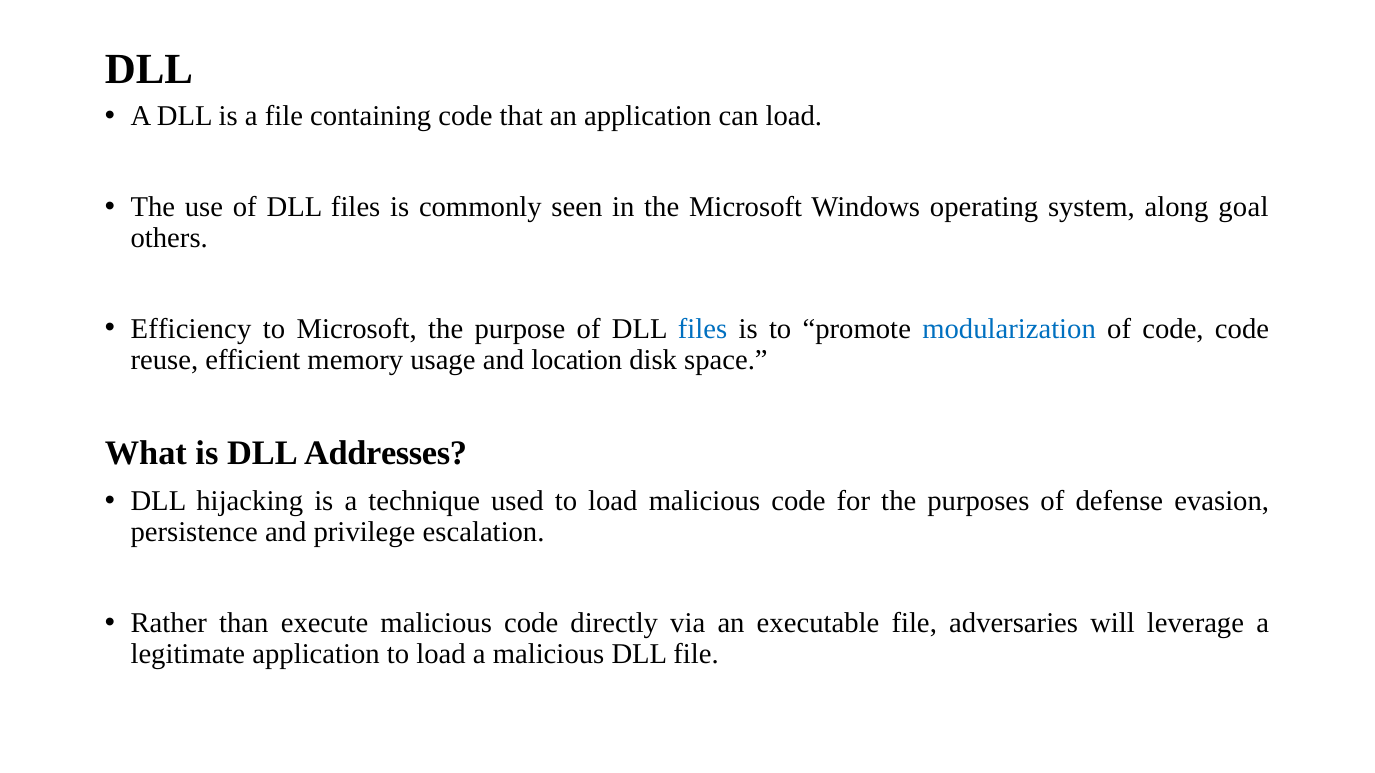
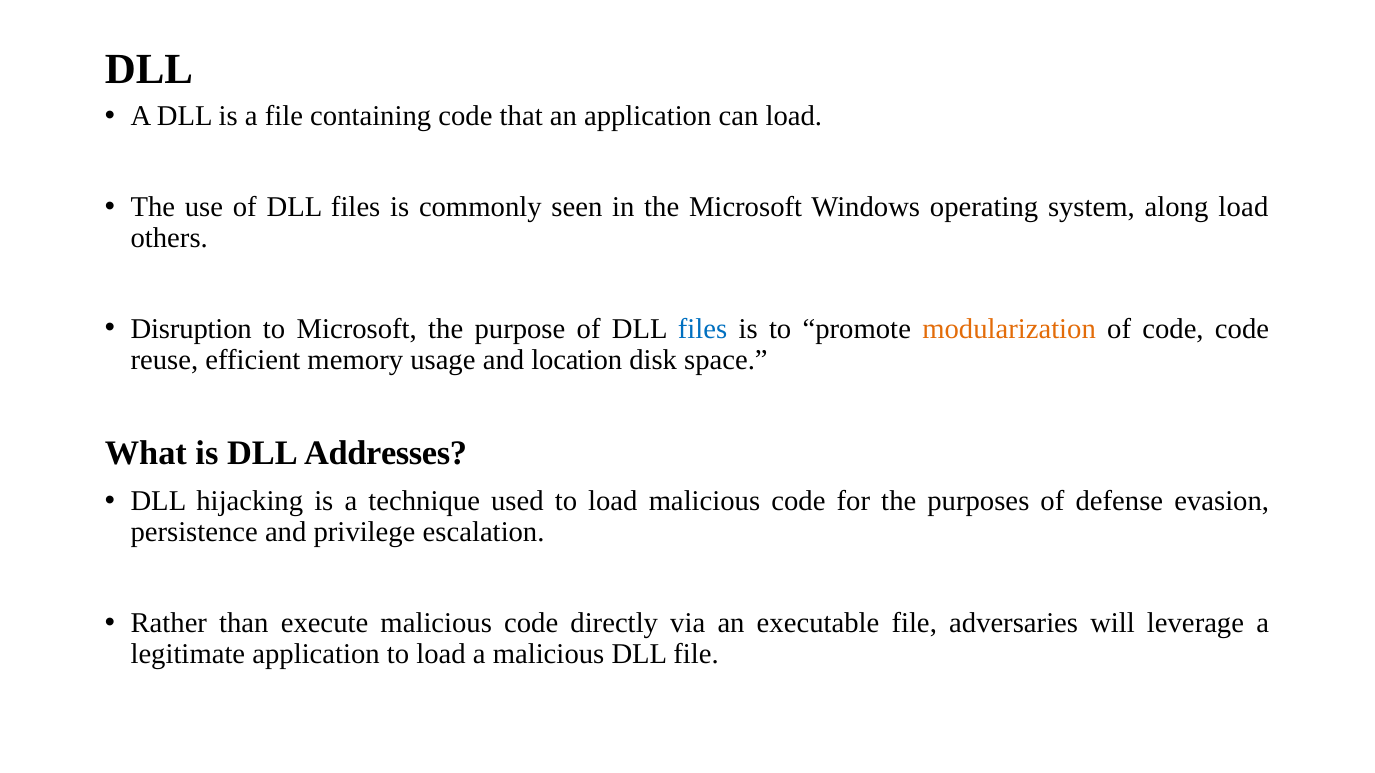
along goal: goal -> load (1243, 207)
Efficiency: Efficiency -> Disruption (191, 329)
modularization colour: blue -> orange (1009, 329)
